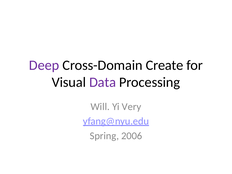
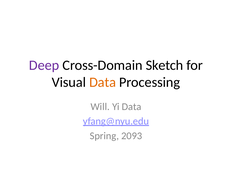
Create: Create -> Sketch (165, 65)
Data colour: purple -> orange (103, 82)
Yi Very: Very -> Data (132, 107)
2006: 2006 -> 2093 (132, 136)
